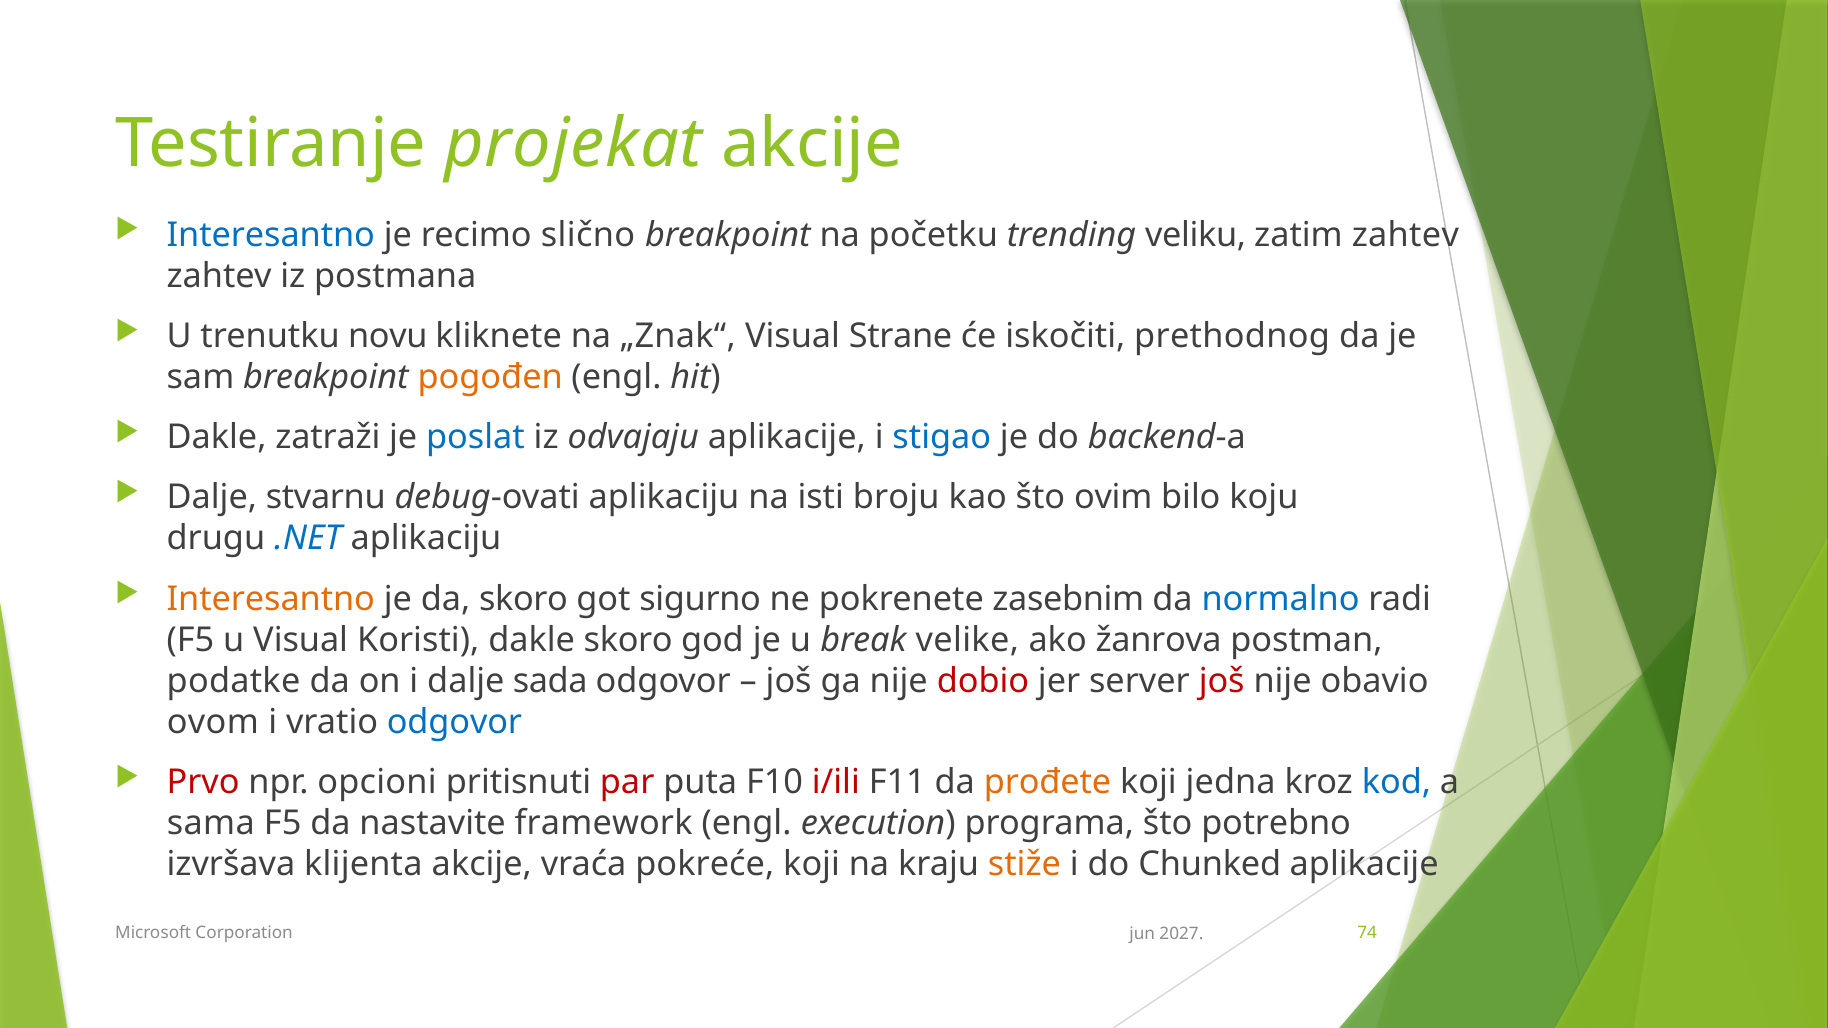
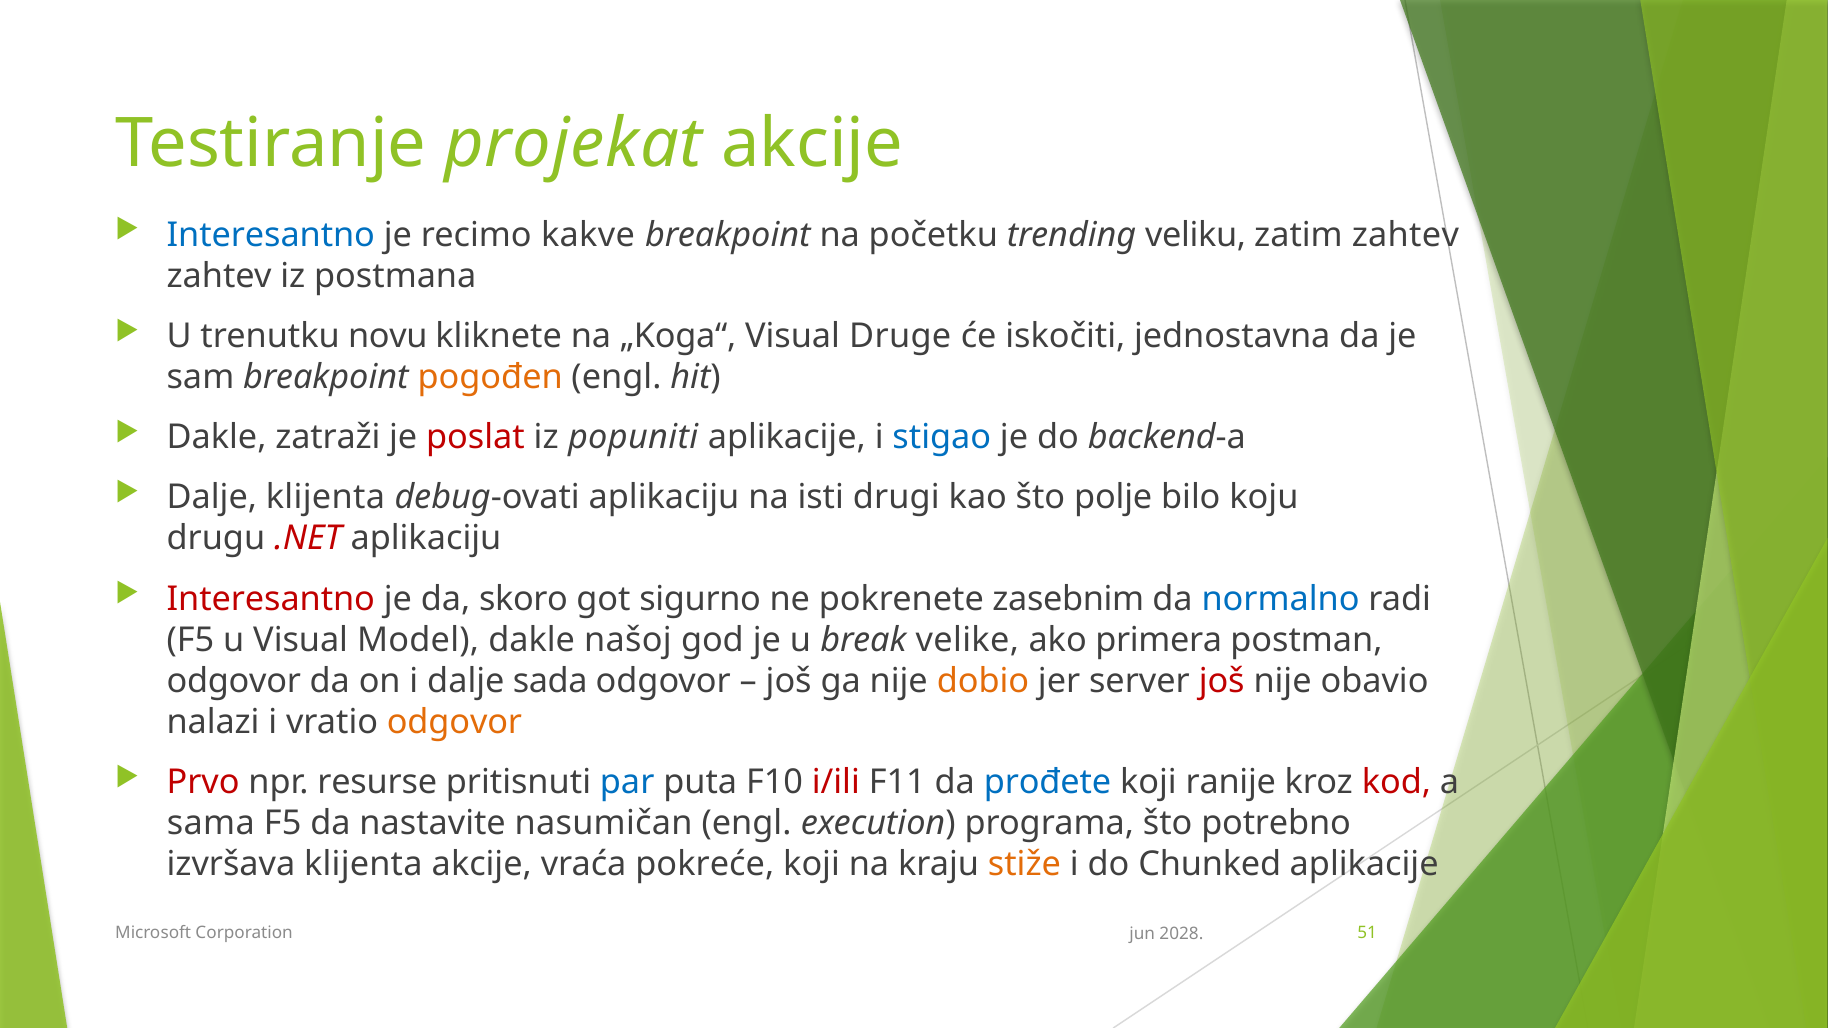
slično: slično -> kakve (588, 235)
„Znak“: „Znak“ -> „Koga“ (678, 336)
Strane: Strane -> Druge (900, 336)
prethodnog: prethodnog -> jednostavna (1232, 336)
poslat colour: blue -> red (475, 437)
odvajaju: odvajaju -> popuniti (633, 437)
Dalje stvarnu: stvarnu -> klijenta (325, 498)
broju: broju -> drugi (896, 498)
ovim: ovim -> polje (1113, 498)
.NET colour: blue -> red (308, 539)
Interesantno colour: orange -> red (271, 599)
Koristi: Koristi -> Model (418, 640)
dakle skoro: skoro -> našoj (628, 640)
žanrova: žanrova -> primera (1159, 640)
podatke: podatke -> odgovor (234, 681)
dobio colour: red -> orange (983, 681)
ovom: ovom -> nalazi (213, 722)
odgovor colour: blue -> orange (454, 722)
opcioni: opcioni -> resurse (377, 782)
par colour: red -> blue (627, 782)
prođete colour: orange -> blue (1048, 782)
jedna: jedna -> ranije (1231, 782)
kod colour: blue -> red (1396, 782)
framework: framework -> nasumičan (604, 824)
74: 74 -> 51 (1367, 933)
2027: 2027 -> 2028 (1181, 934)
